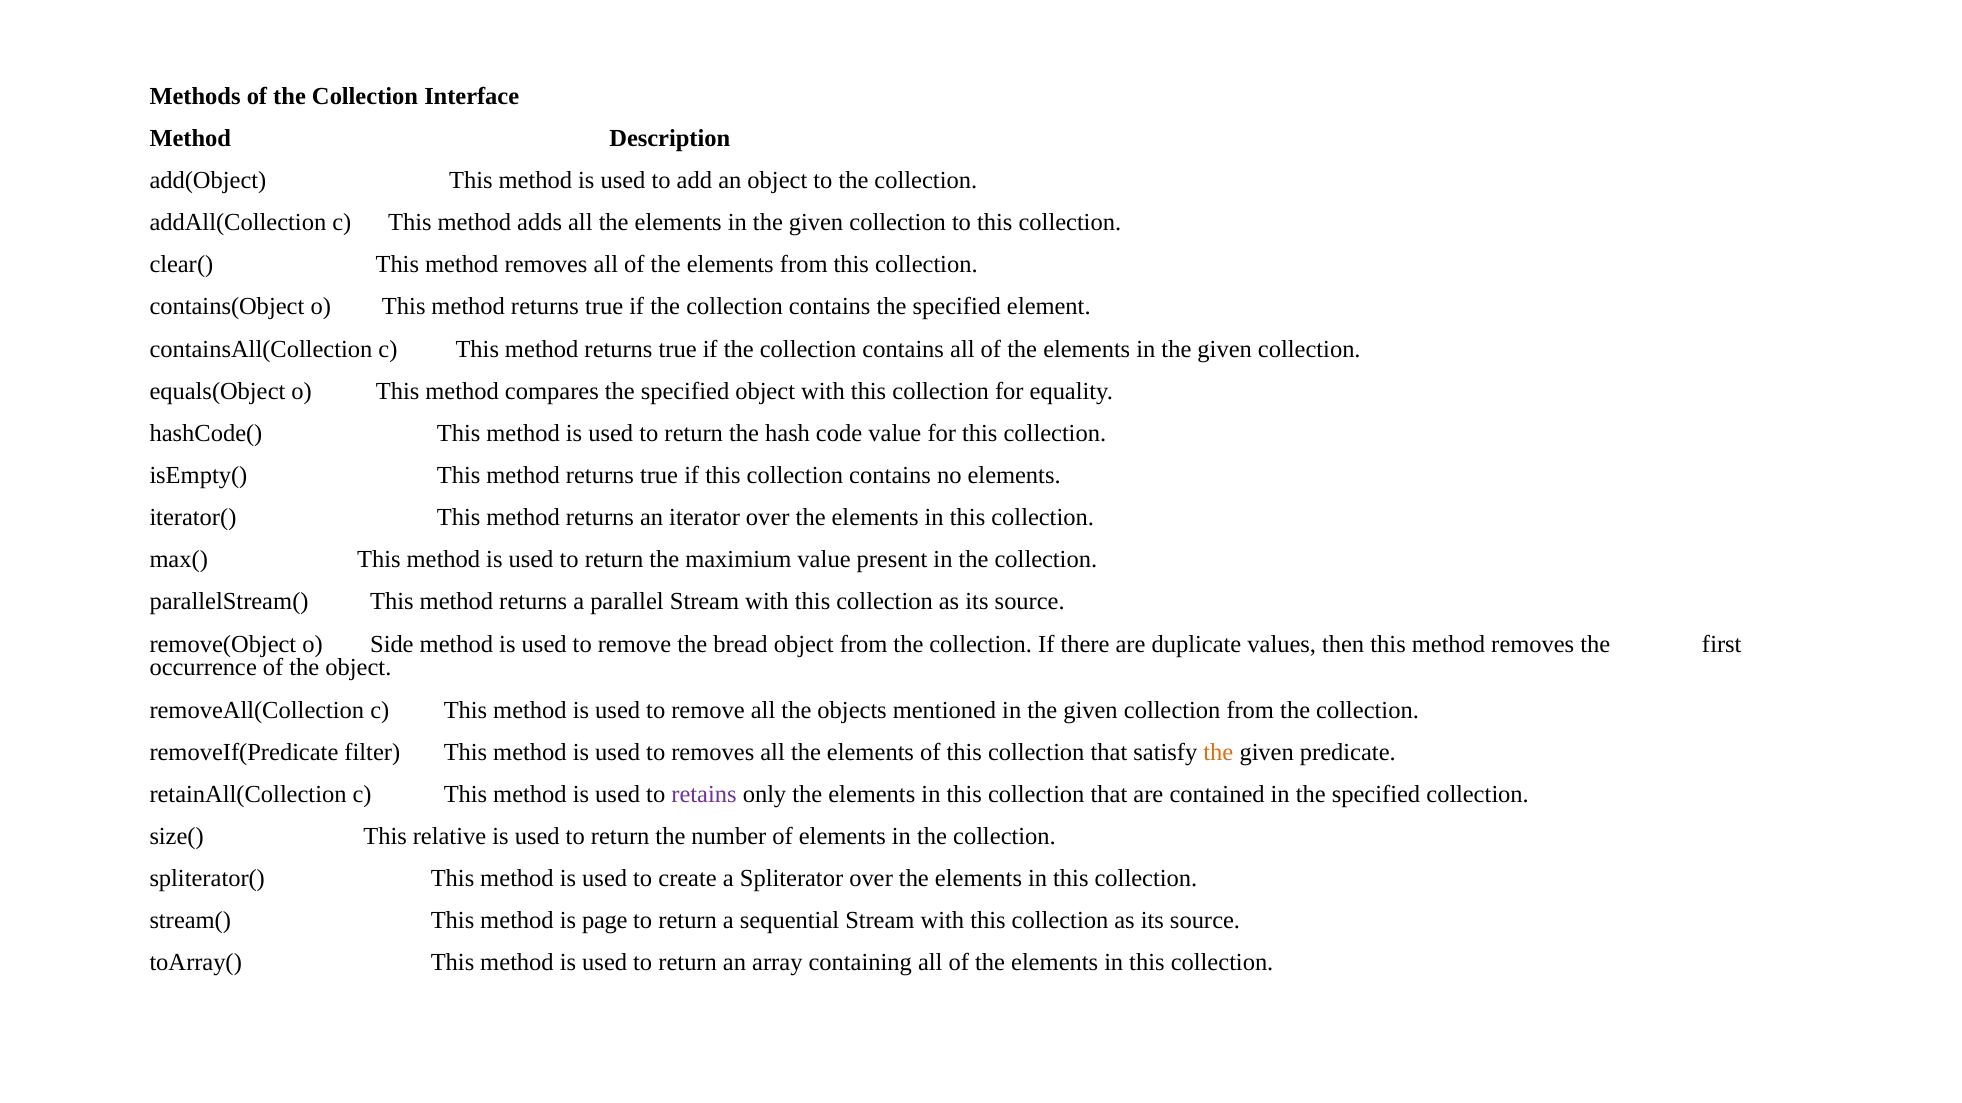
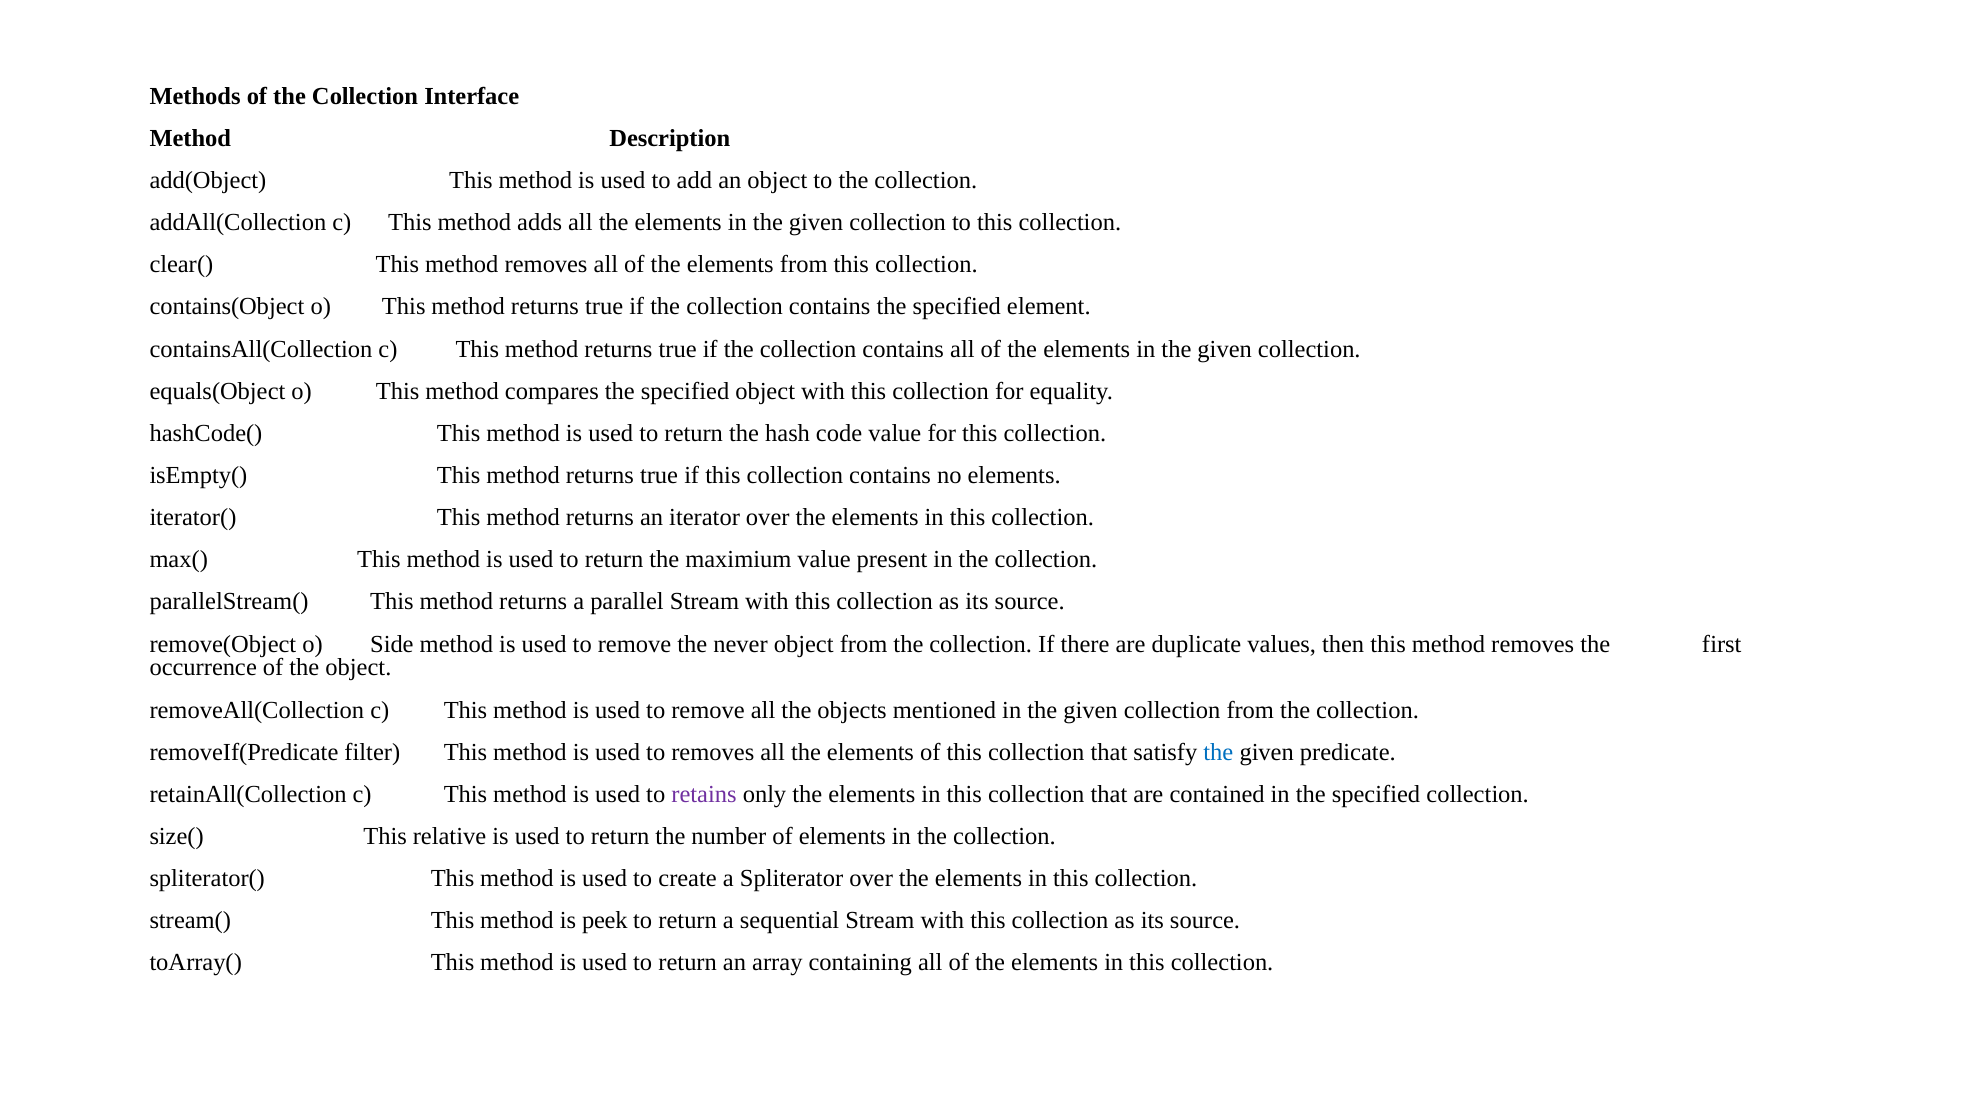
bread: bread -> never (741, 644)
the colour: orange -> blue (1218, 753)
page: page -> peek (605, 921)
